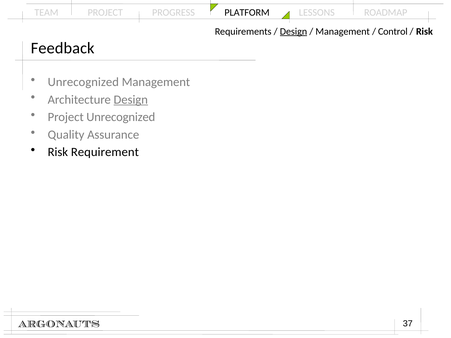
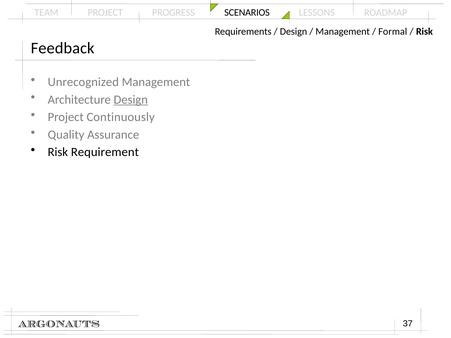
PLATFORM: PLATFORM -> SCENARIOS (247, 13)
Design underline: present -> none (293, 31)
Control: Control -> Formal (393, 31)
Project Unrecognized: Unrecognized -> Continuously (121, 117)
